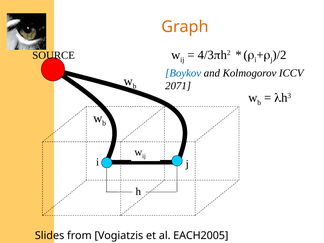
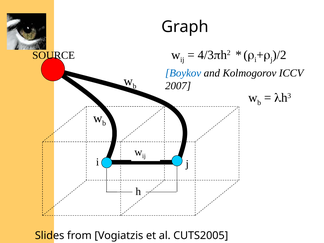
Graph colour: orange -> black (185, 27)
2071: 2071 -> 2007 (178, 86)
EACH2005: EACH2005 -> CUTS2005 (201, 235)
